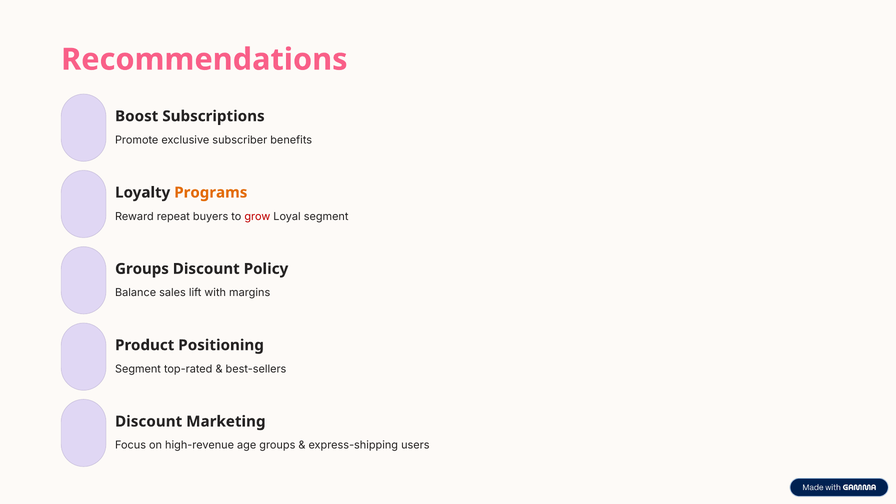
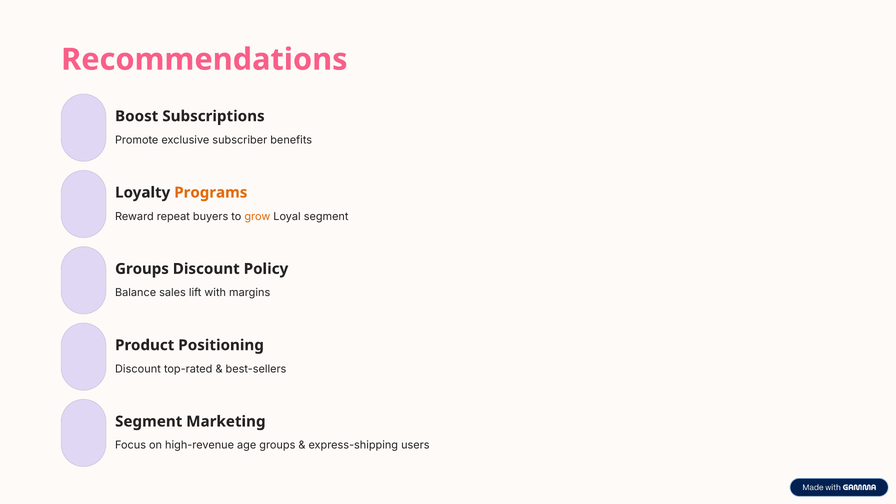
grow colour: red -> orange (257, 216)
Segment: Segment -> Discount (138, 369)
Discount: Discount -> Segment (149, 422)
